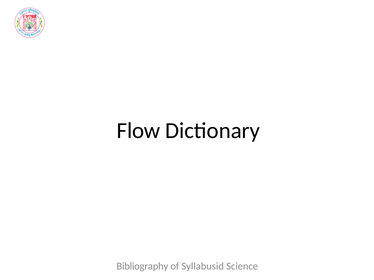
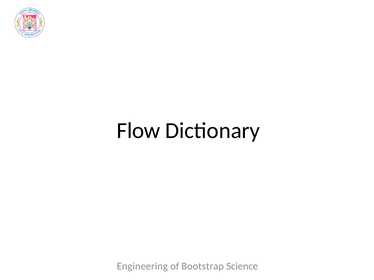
Bibliography: Bibliography -> Engineering (142, 267)
Syllabusid: Syllabusid -> Bootstrap (203, 267)
